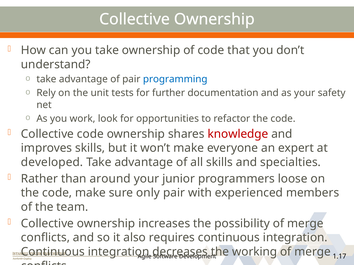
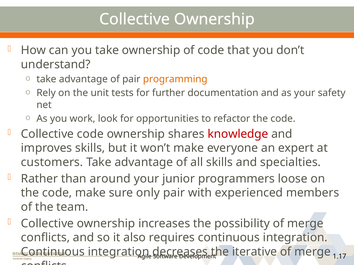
programming colour: blue -> orange (175, 79)
developed: developed -> customers (52, 163)
working: working -> iterative (255, 252)
